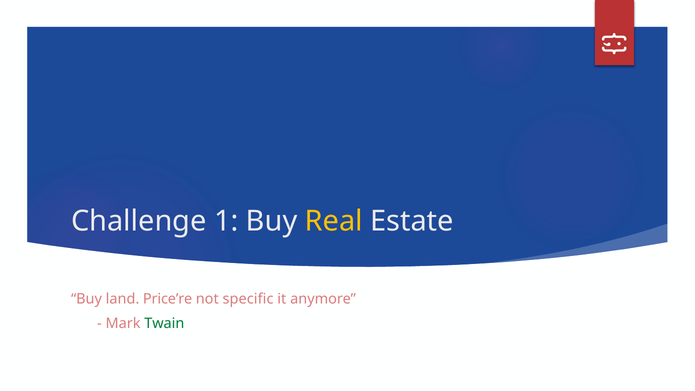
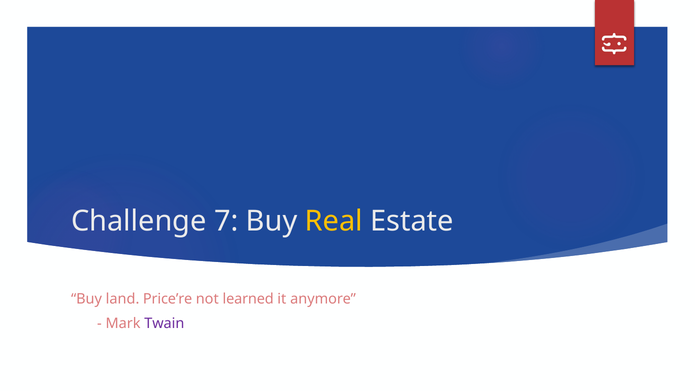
1: 1 -> 7 (226, 221)
specific: specific -> learned (248, 299)
Twain colour: green -> purple (164, 323)
